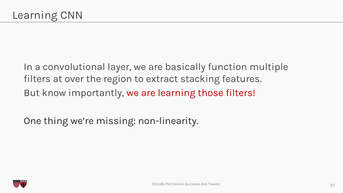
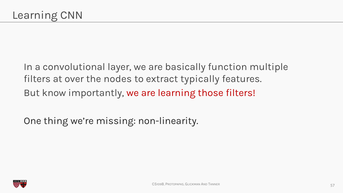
region: region -> nodes (118, 79)
stacking: stacking -> typically (200, 79)
